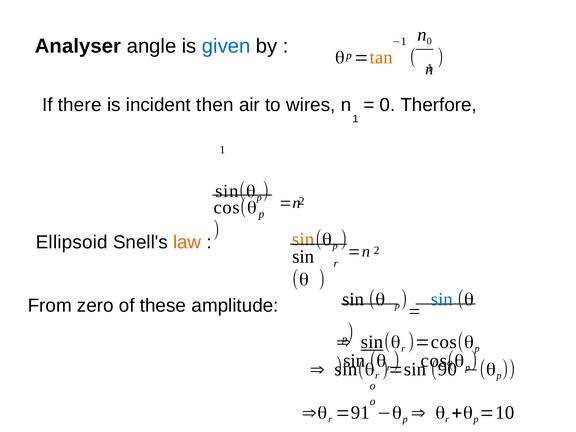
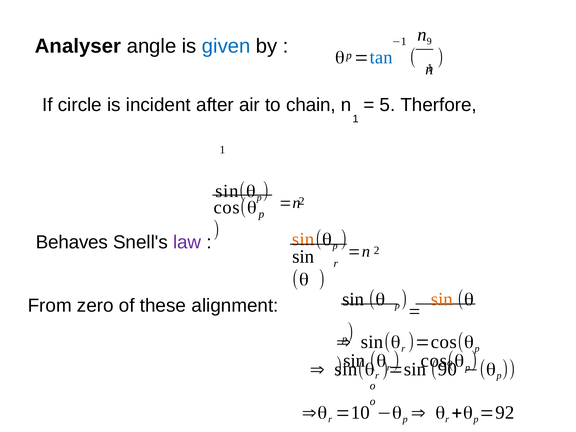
n 0: 0 -> 9 (429, 41)
tan colour: orange -> blue (381, 57)
there: there -> circle (80, 105)
then: then -> after (215, 105)
wires: wires -> chain (311, 105)
0: 0 -> 5 (387, 105)
Ellipsoid: Ellipsoid -> Behaves (72, 242)
law colour: orange -> purple (187, 242)
sin colour: blue -> orange (442, 299)
amplitude: amplitude -> alignment (235, 305)
sin underline: present -> none (372, 342)
91: 91 -> 10 (360, 412)
10: 10 -> 92 (505, 412)
